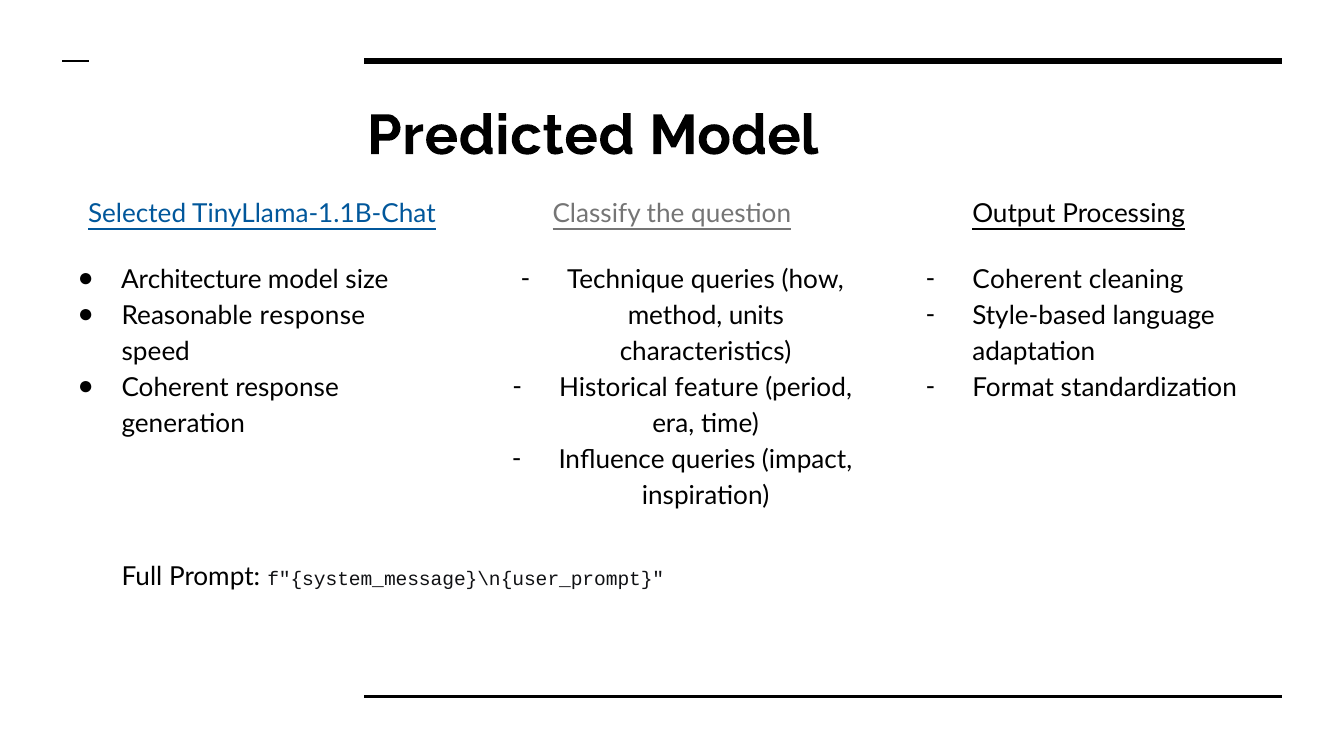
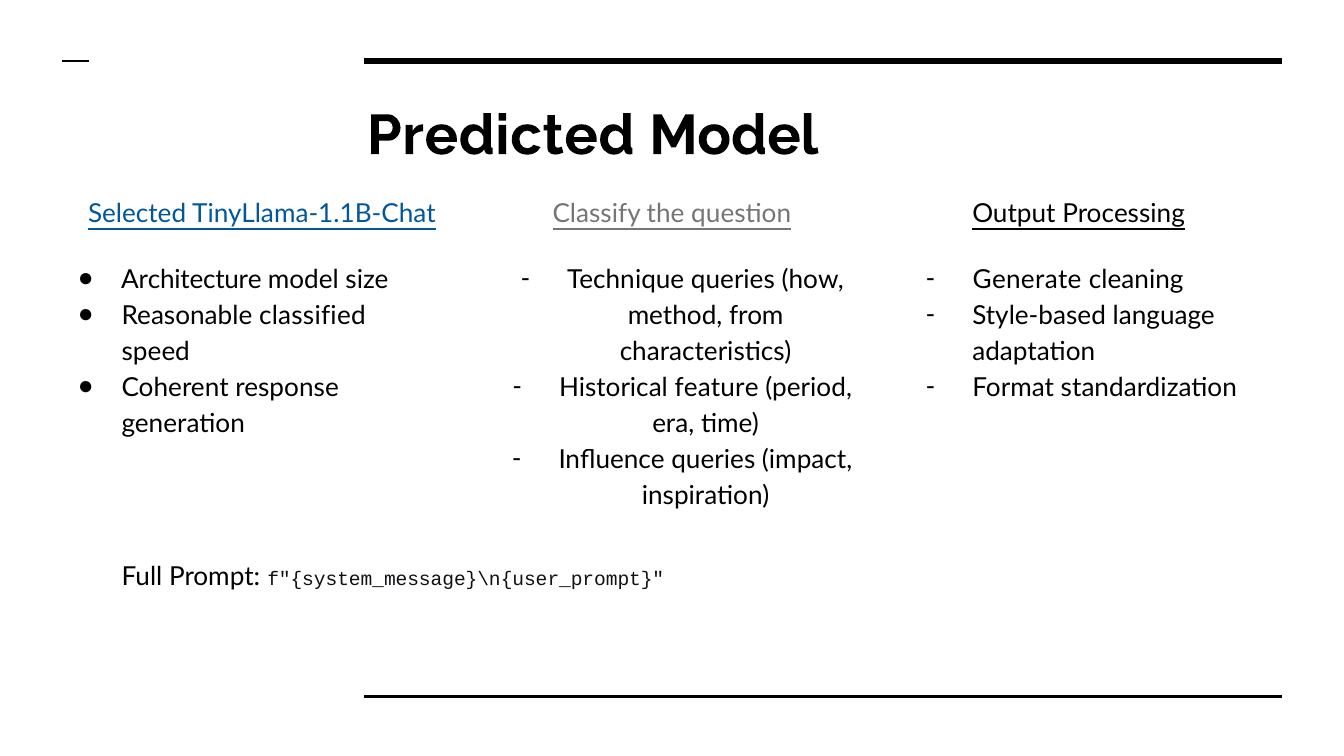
Coherent: Coherent -> Generate (1027, 280)
Reasonable response: response -> classified (312, 316)
units: units -> from (756, 316)
